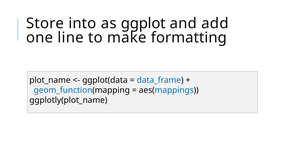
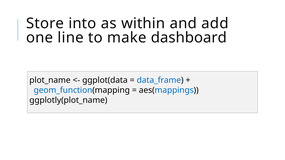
ggplot: ggplot -> within (143, 23)
formatting: formatting -> dashboard (189, 38)
